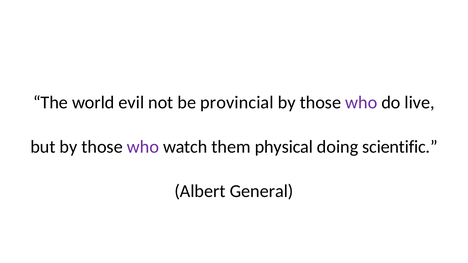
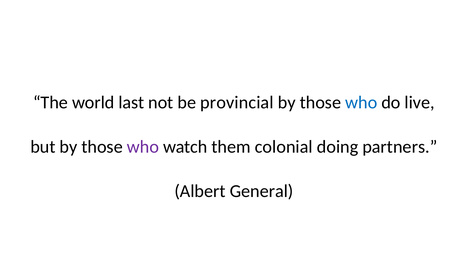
evil: evil -> last (131, 103)
who colour: purple -> blue (361, 103)
physical: physical -> colonial (284, 147)
scientific: scientific -> partners (400, 147)
